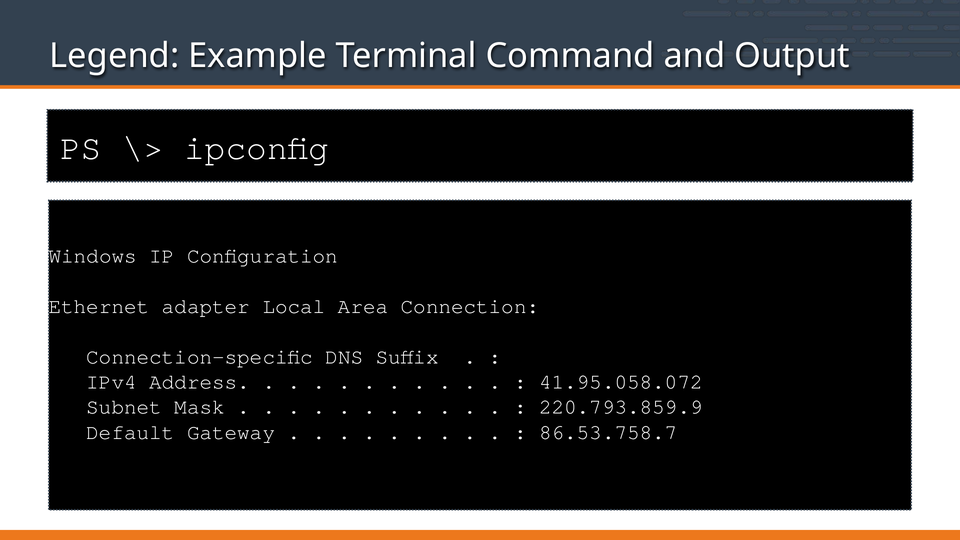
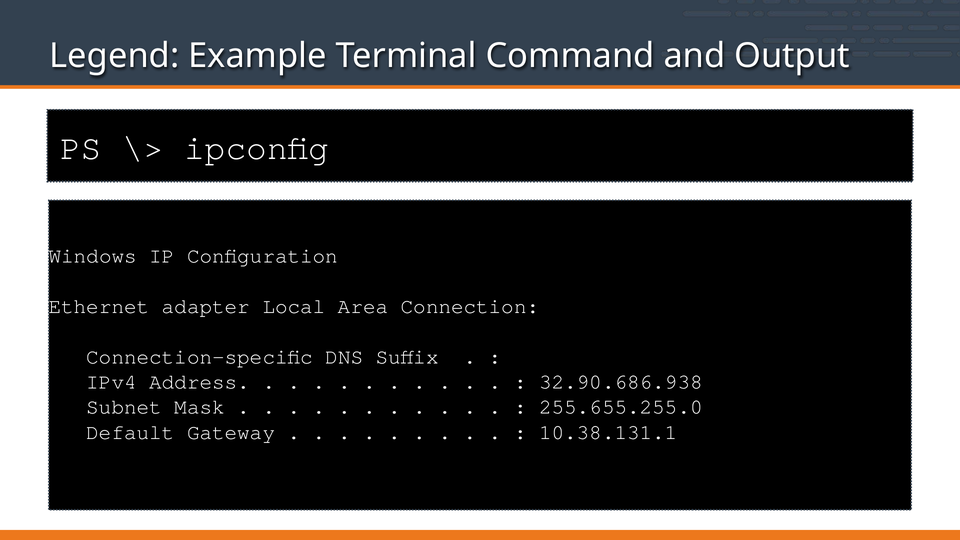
41.95.058.072: 41.95.058.072 -> 32.90.686.938 (621, 382)
220.793.859.9: 220.793.859.9 -> 255.655.255.0 (621, 407)
86.53.758.7: 86.53.758.7 -> 10.38.131.1 (608, 432)
